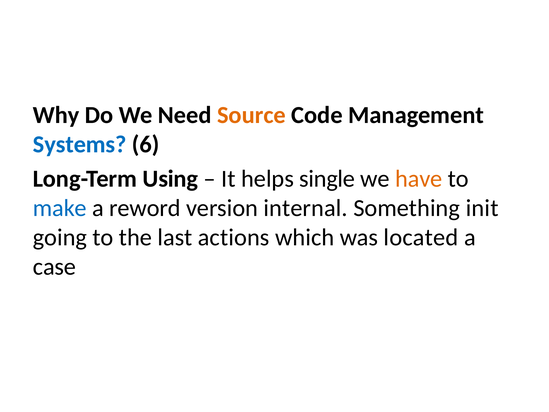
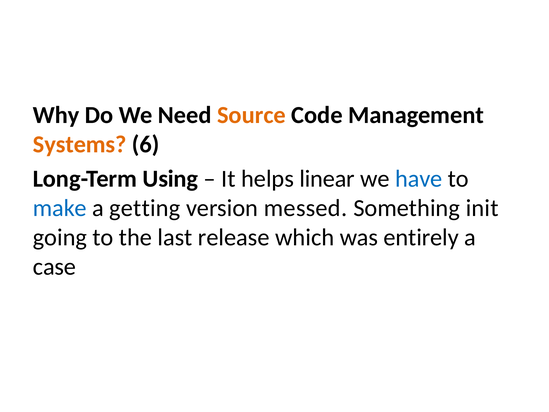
Systems colour: blue -> orange (80, 144)
single: single -> linear (327, 179)
have colour: orange -> blue (419, 179)
reword: reword -> getting (145, 208)
internal: internal -> messed (306, 208)
actions: actions -> release (234, 237)
located: located -> entirely (421, 237)
